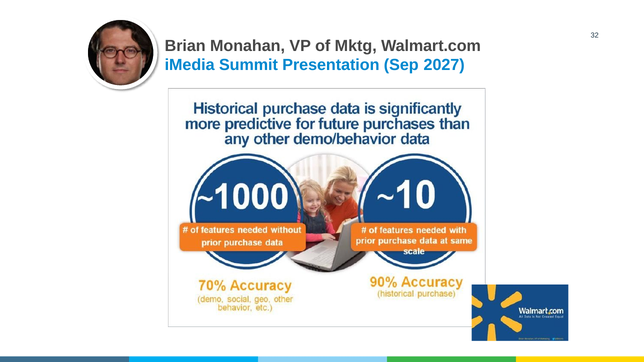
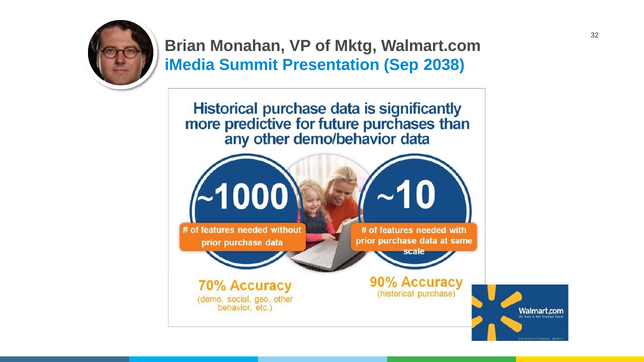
2027: 2027 -> 2038 (444, 65)
